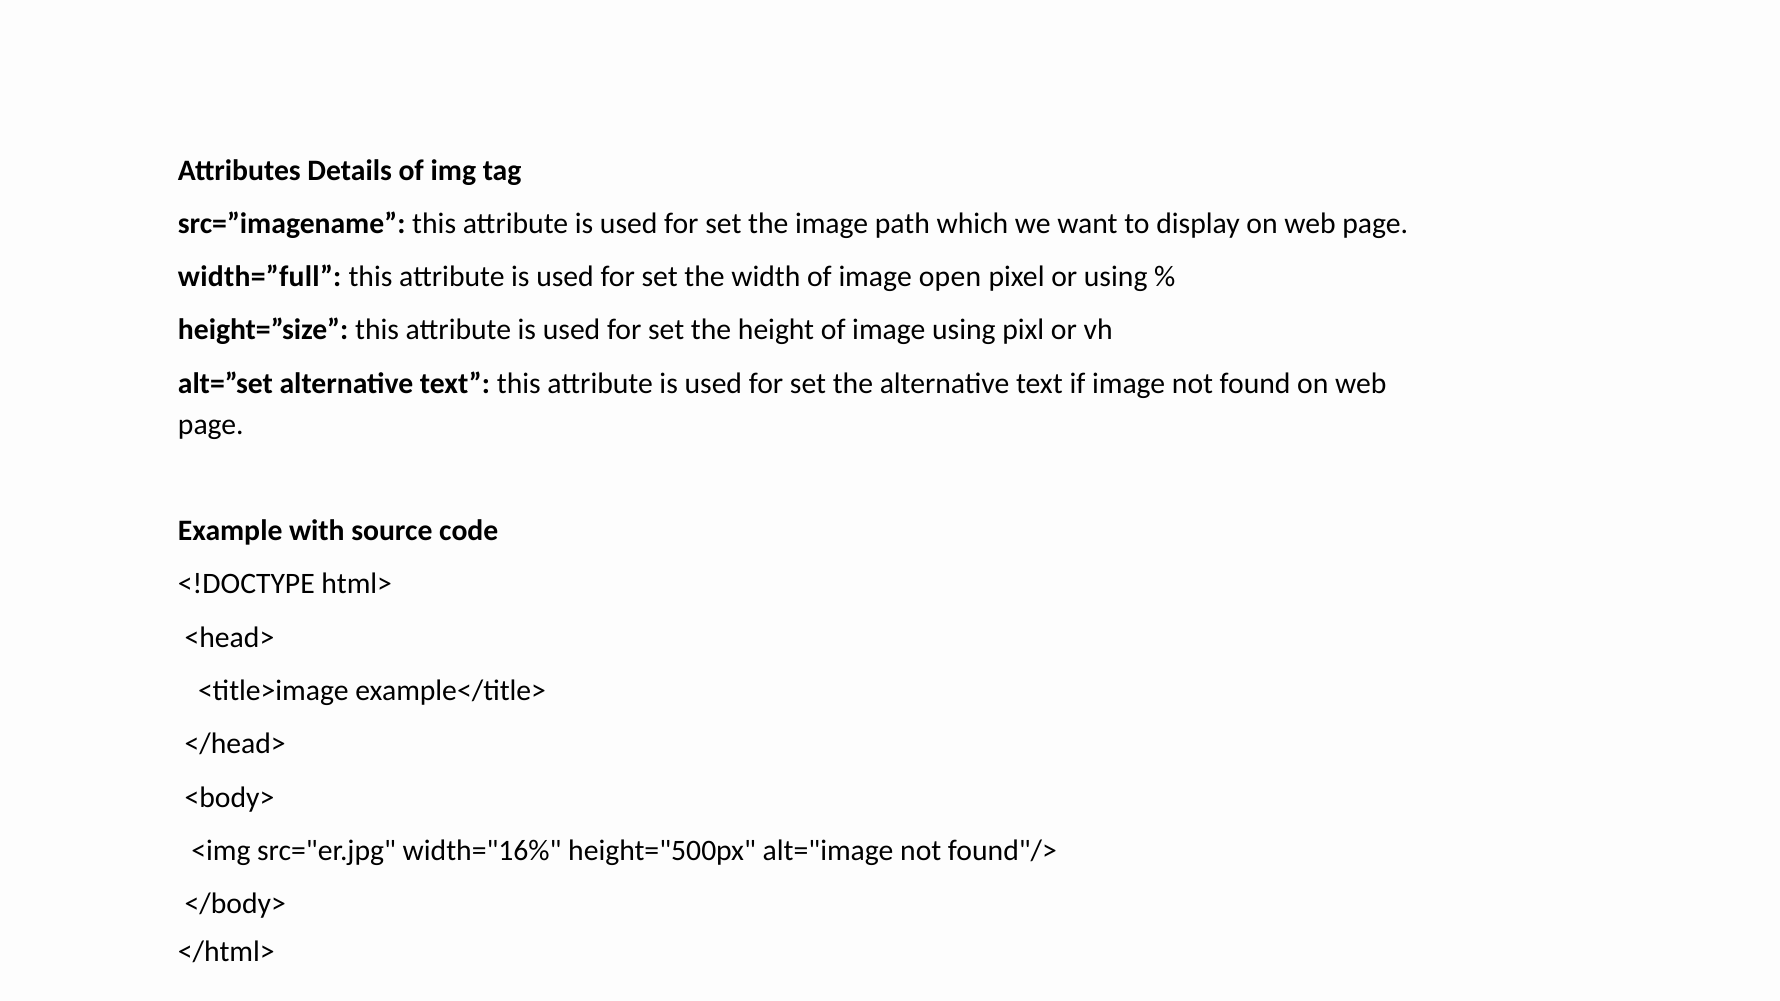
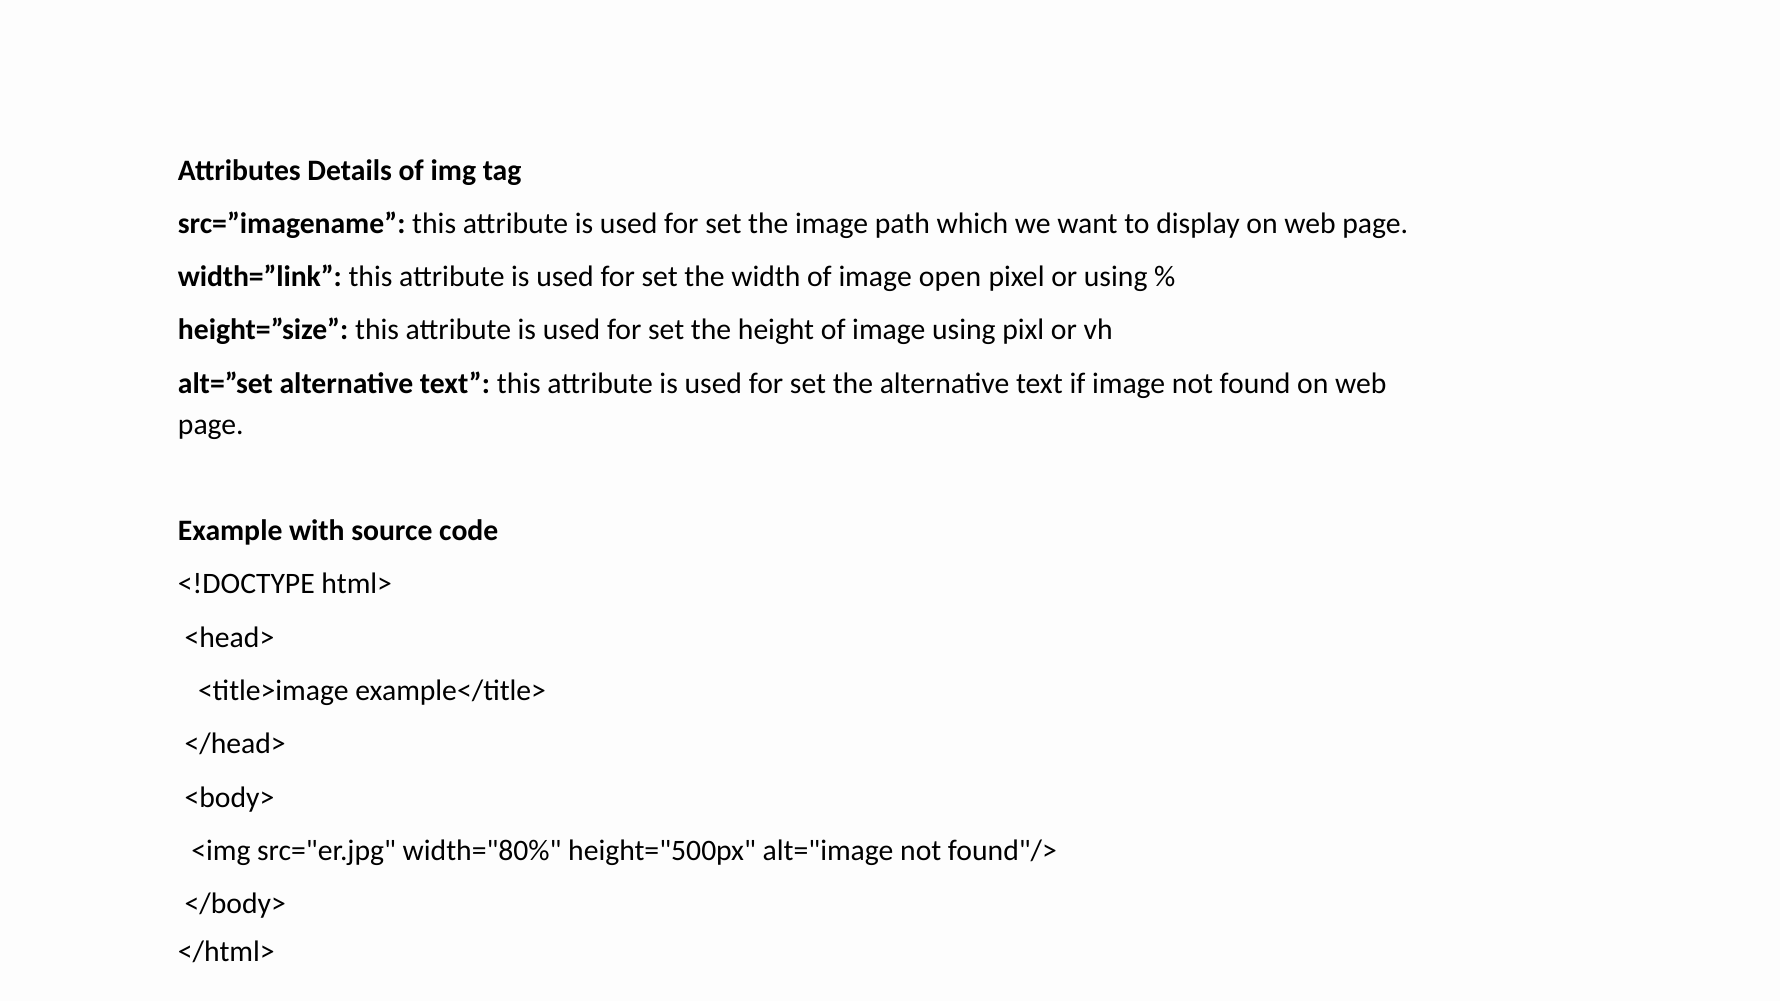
width=”full: width=”full -> width=”link (260, 277)
width="16%: width="16% -> width="80% (482, 851)
